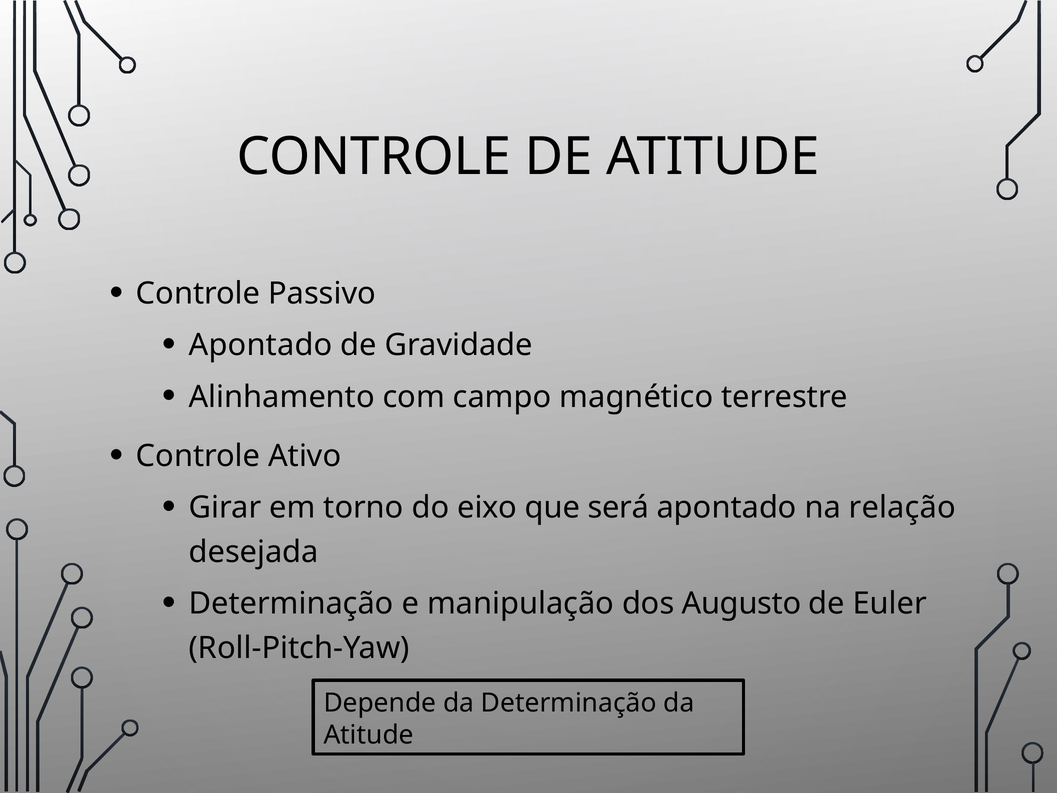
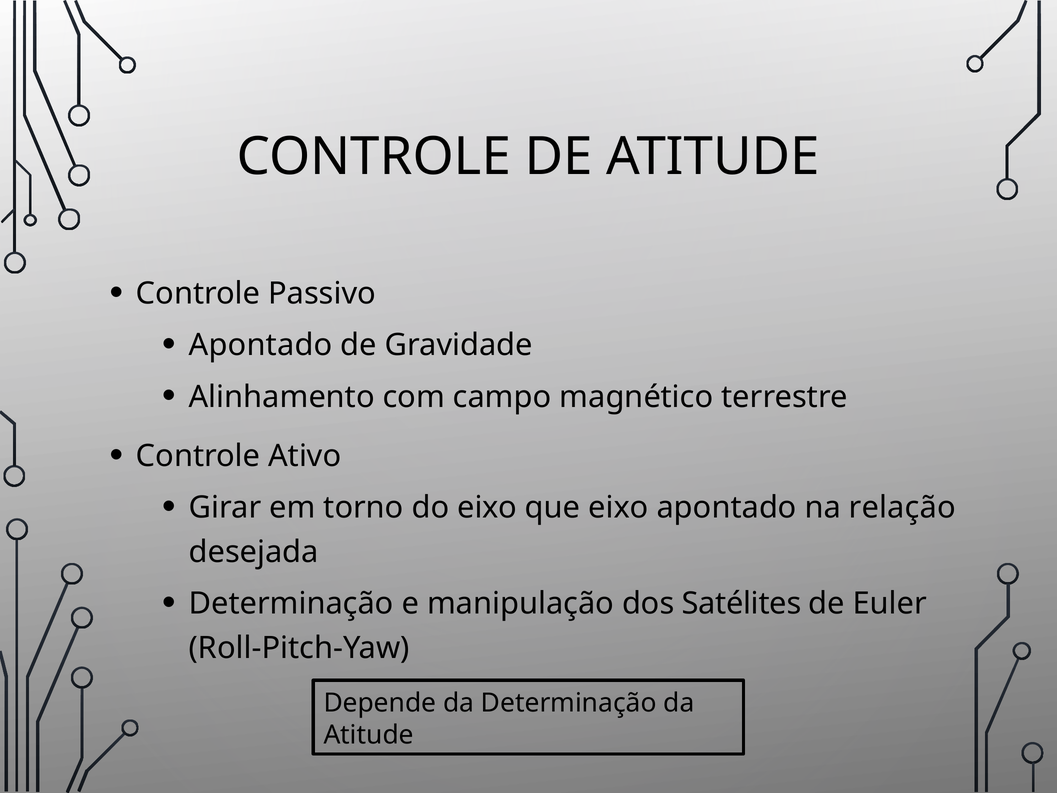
que será: será -> eixo (618, 507)
Augusto: Augusto -> Satélites (742, 604)
